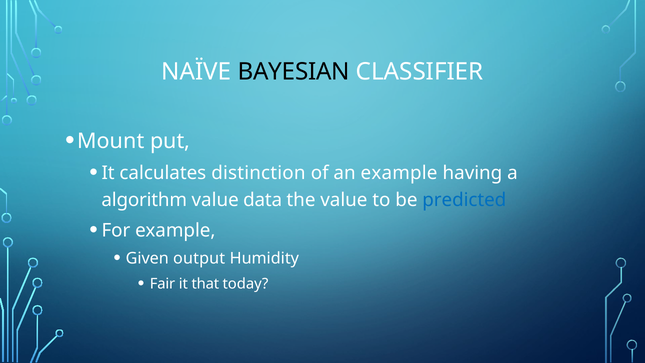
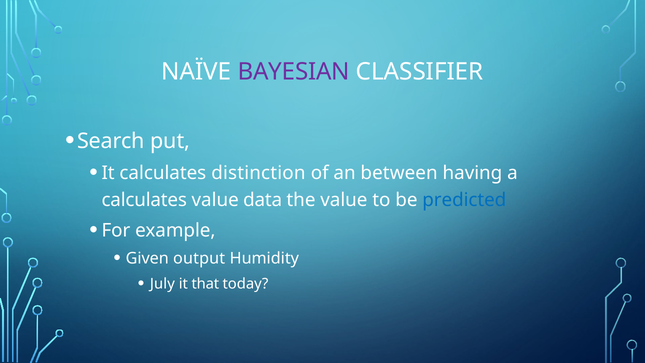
BAYESIAN colour: black -> purple (294, 72)
Mount: Mount -> Search (111, 141)
an example: example -> between (399, 173)
algorithm: algorithm -> calculates (144, 200)
Fair: Fair -> July (162, 284)
